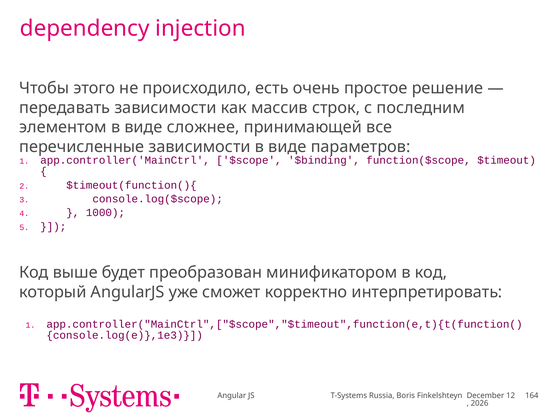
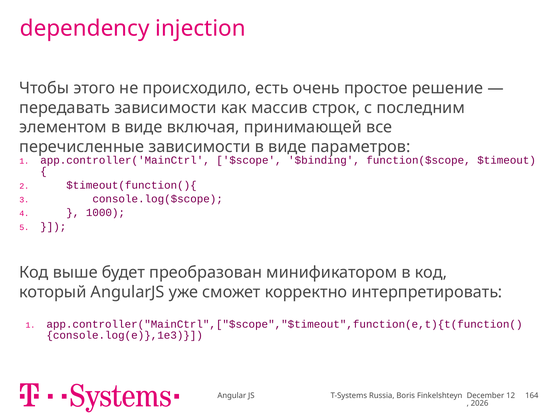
сложнее: сложнее -> включая (203, 127)
